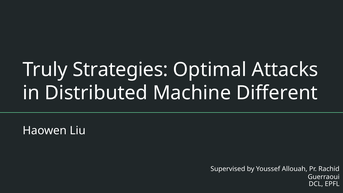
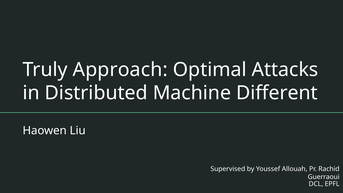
Strategies: Strategies -> Approach (120, 70)
